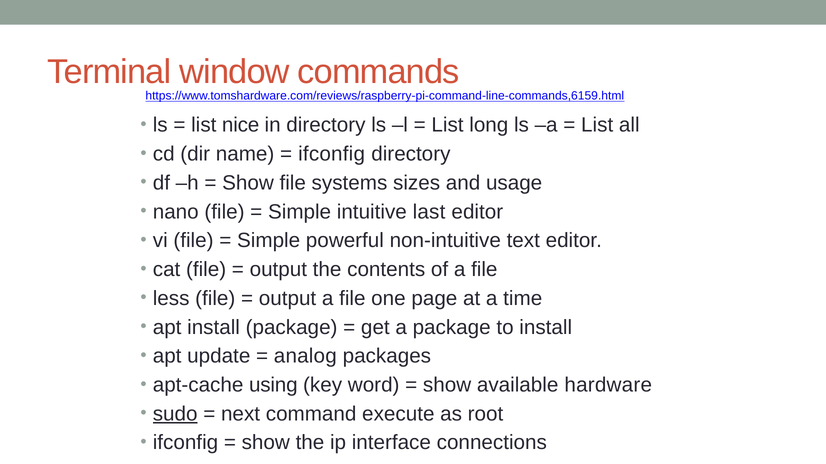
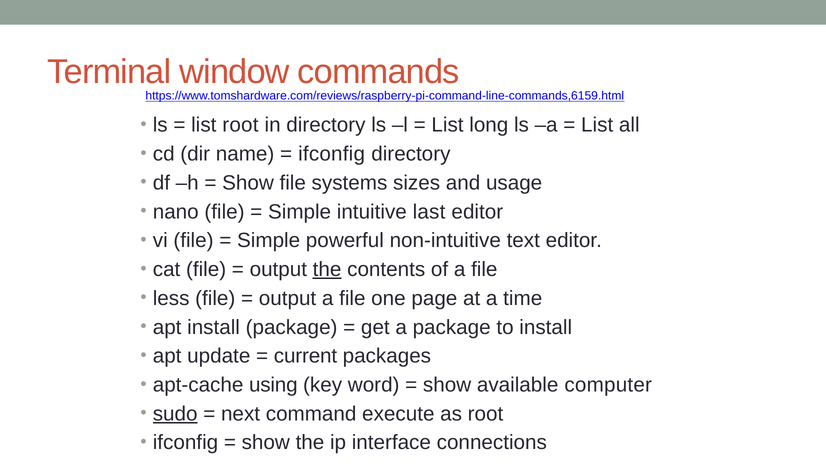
list nice: nice -> root (240, 125)
the underline: none -> present (327, 270)
analog: analog -> current (305, 357)
hardware: hardware -> computer (608, 385)
